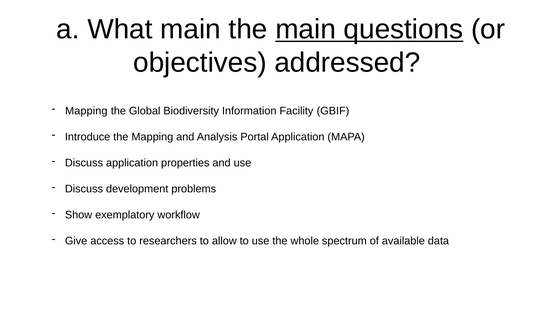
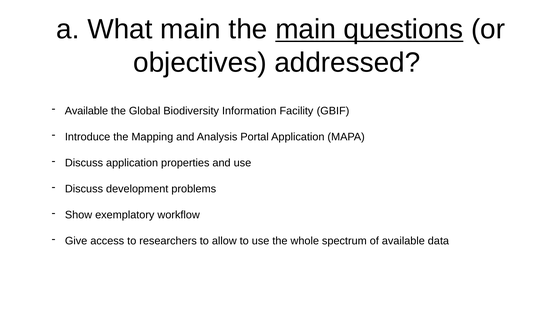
Mapping: Mapping -> Available (86, 111)
